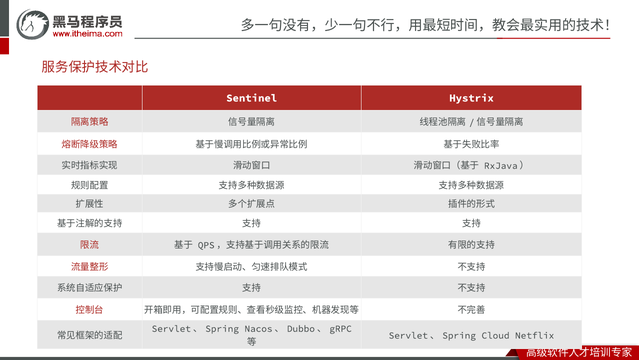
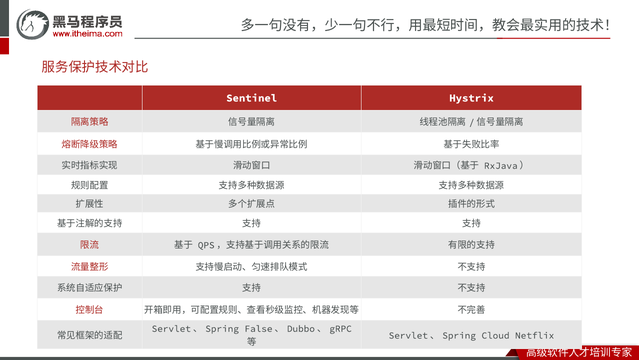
Nacos: Nacos -> False (258, 328)
